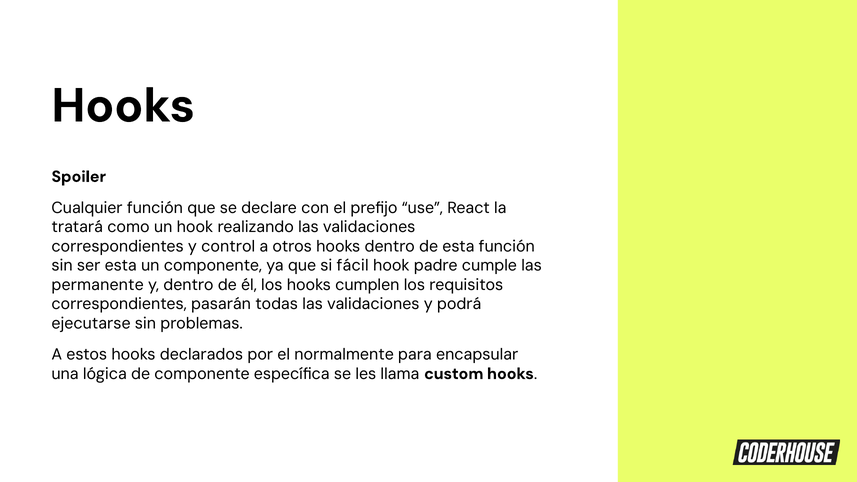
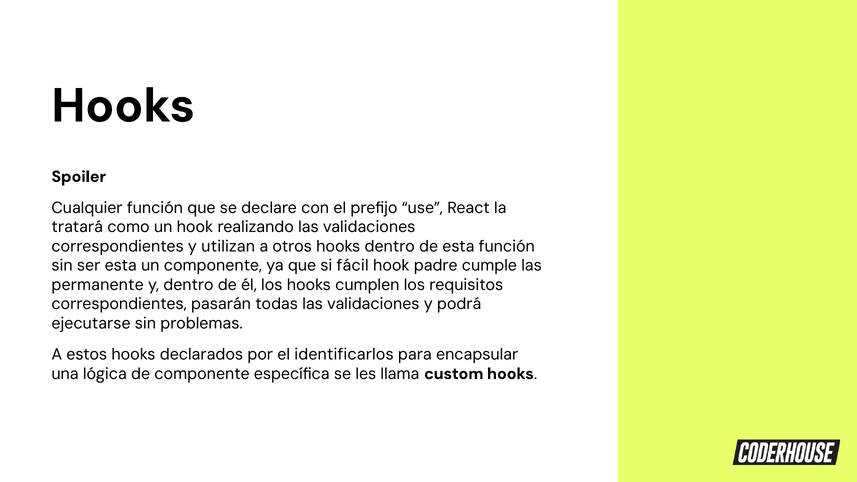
control: control -> utilizan (228, 246)
normalmente: normalmente -> identificarlos (344, 355)
